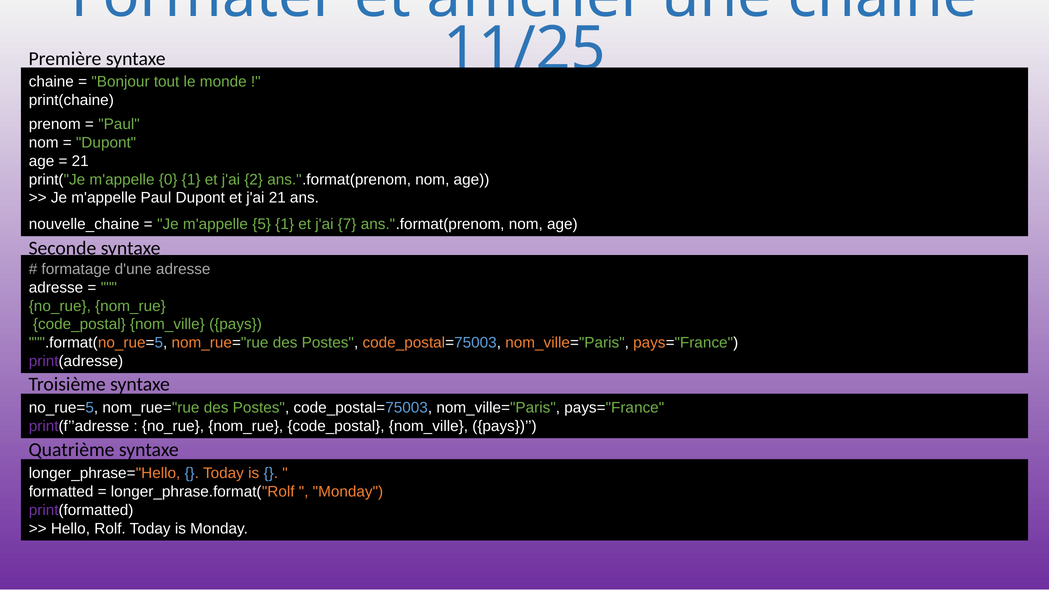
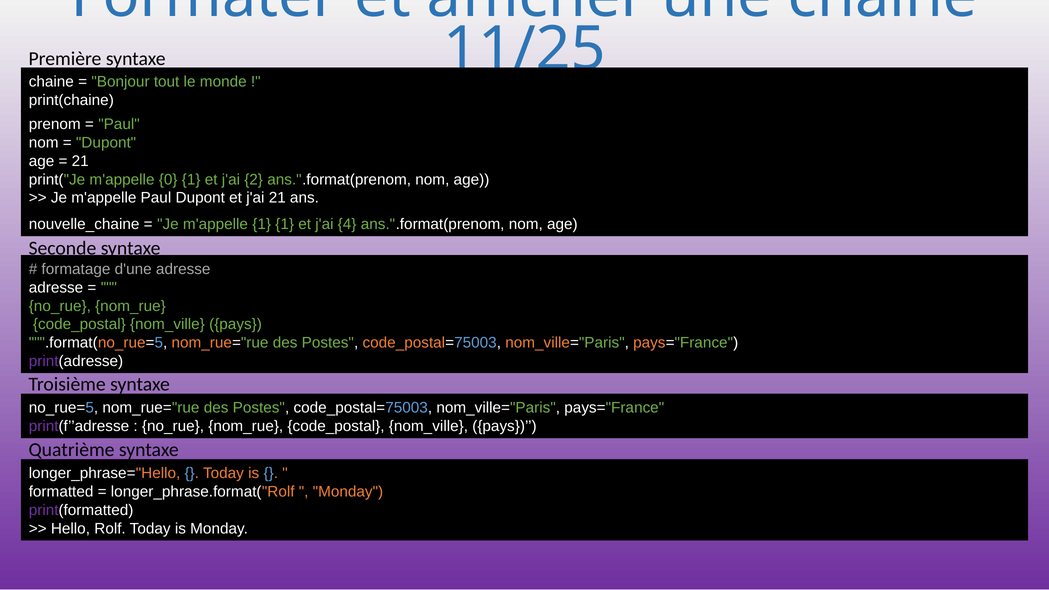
m'appelle 5: 5 -> 1 (262, 224)
7: 7 -> 4 (347, 224)
